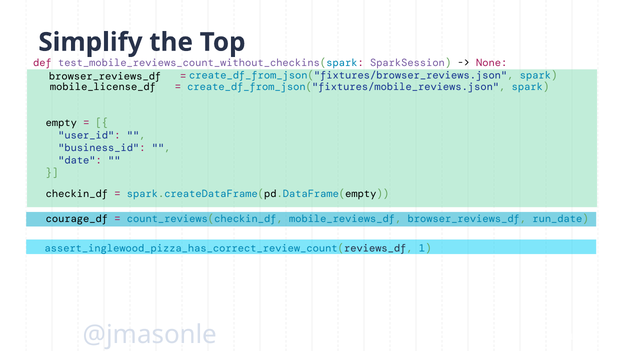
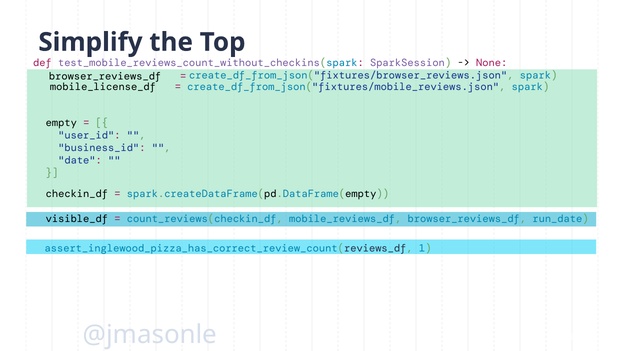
courage_df: courage_df -> visible_df (77, 219)
